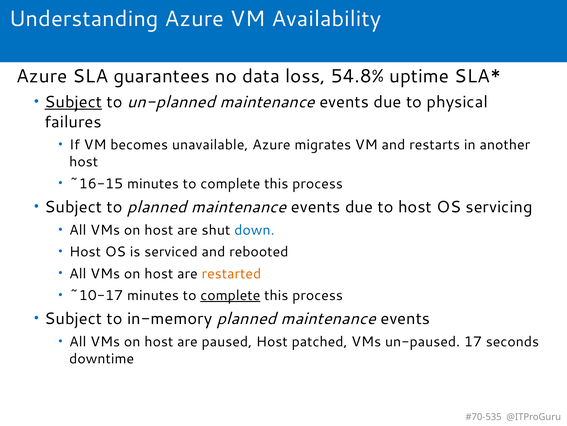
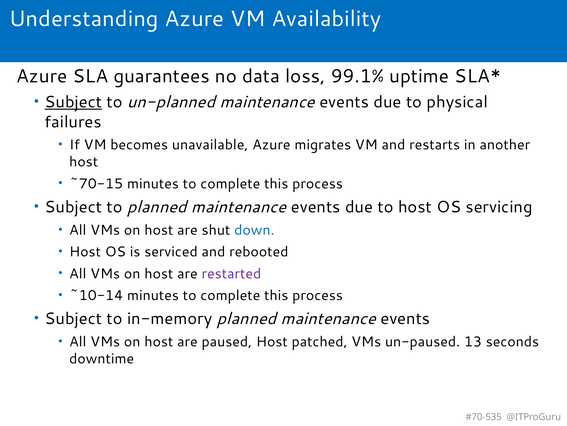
54.8%: 54.8% -> 99.1% (357, 76)
~16-15: ~16-15 -> ~70-15 (96, 183)
restarted colour: orange -> purple (231, 273)
~10-17: ~10-17 -> ~10-14 (96, 295)
complete underline: present -> none (230, 295)
17: 17 -> 13 (473, 341)
